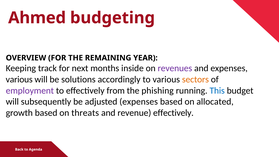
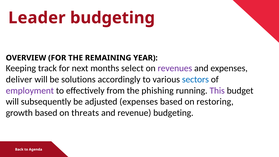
Ahmed: Ahmed -> Leader (37, 18)
inside: inside -> select (132, 68)
various: various -> deliver (19, 79)
sectors colour: orange -> blue (195, 79)
This colour: blue -> purple (217, 91)
allocated: allocated -> restoring (215, 102)
revenue effectively: effectively -> budgeting (173, 113)
